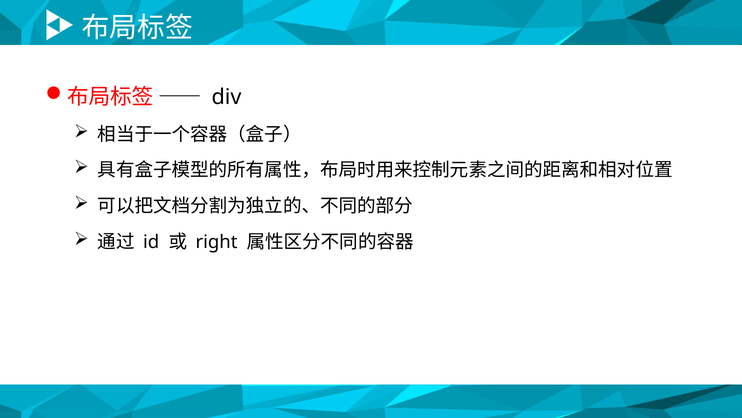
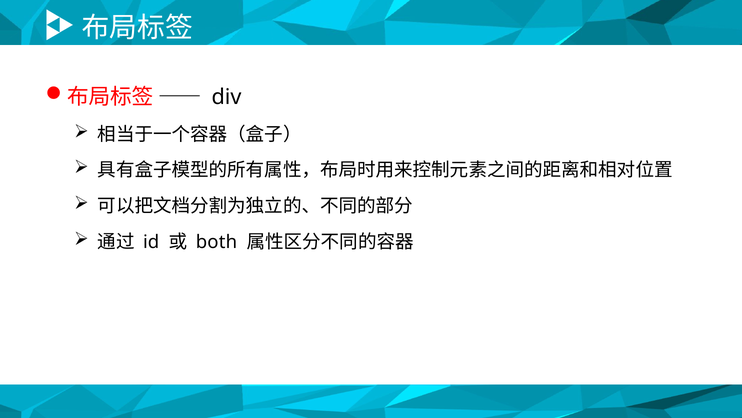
right: right -> both (216, 242)
